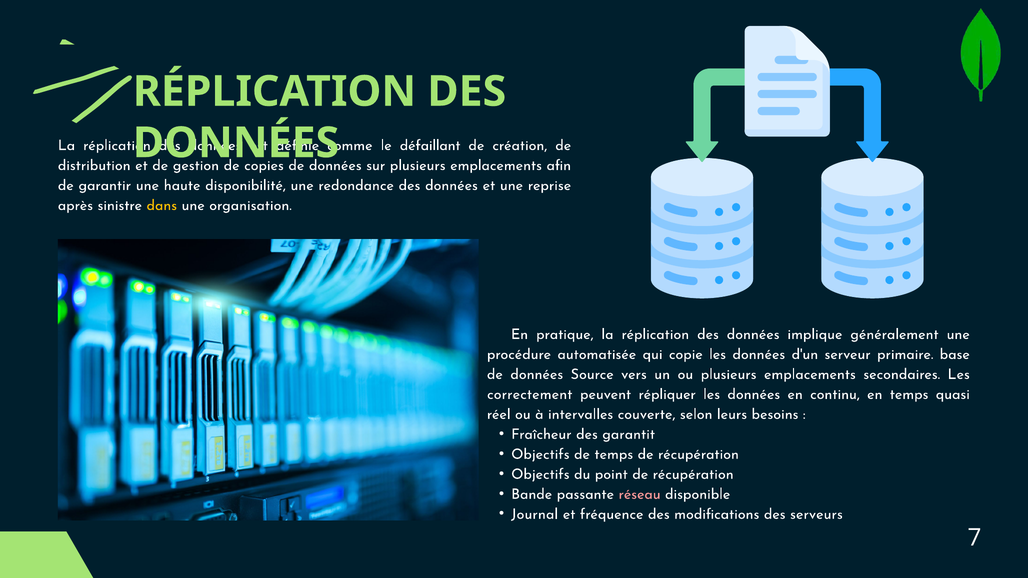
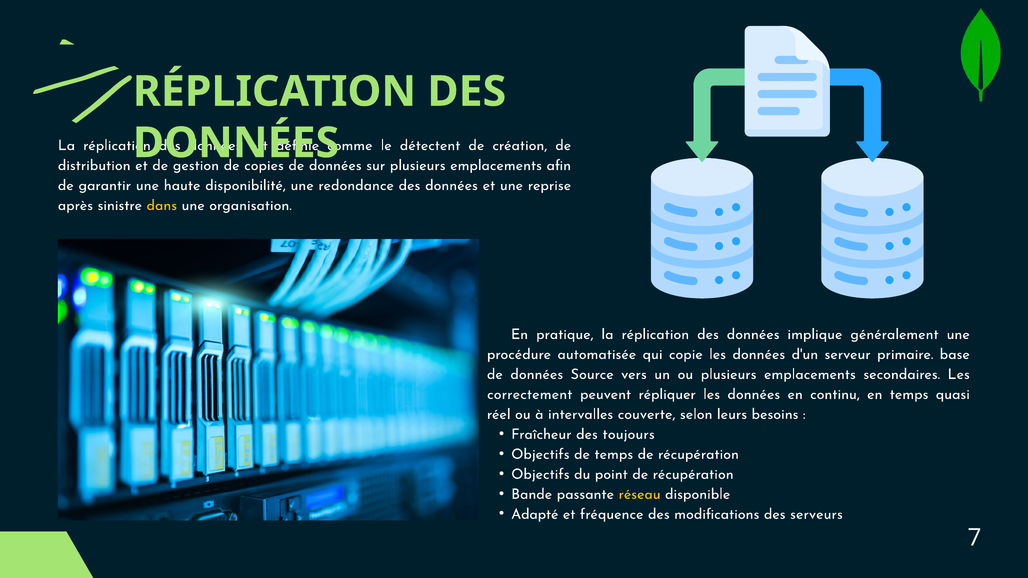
défaillant: défaillant -> détectent (430, 145)
garantit: garantit -> toujours (629, 434)
réseau colour: pink -> yellow (640, 494)
Journal: Journal -> Adapté (535, 514)
